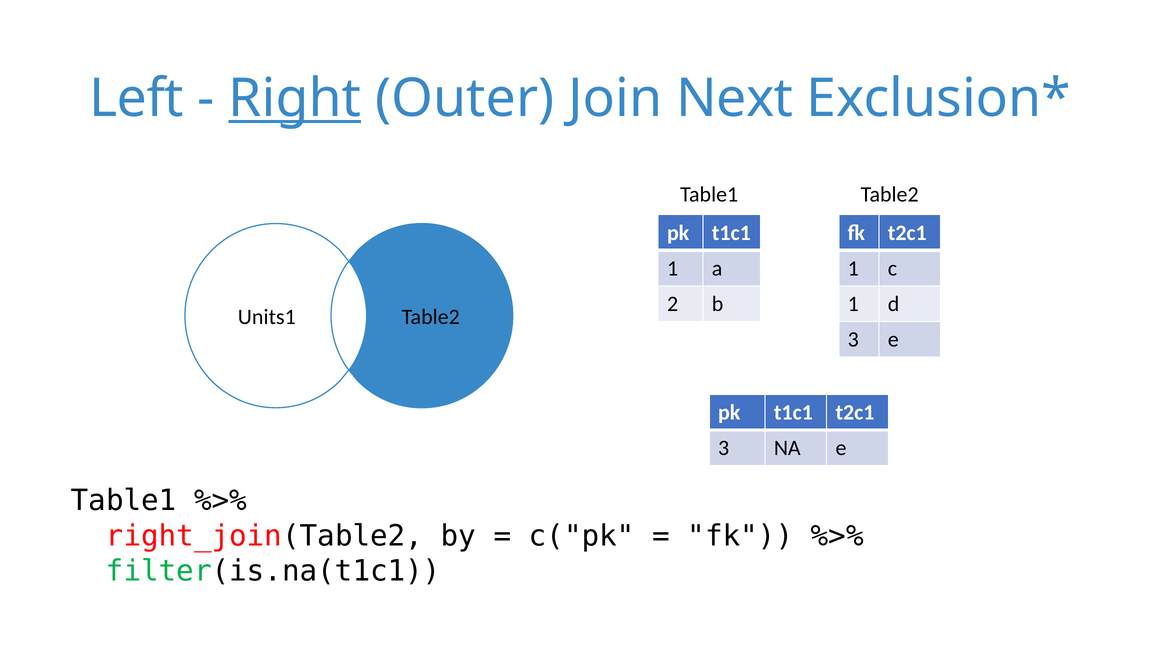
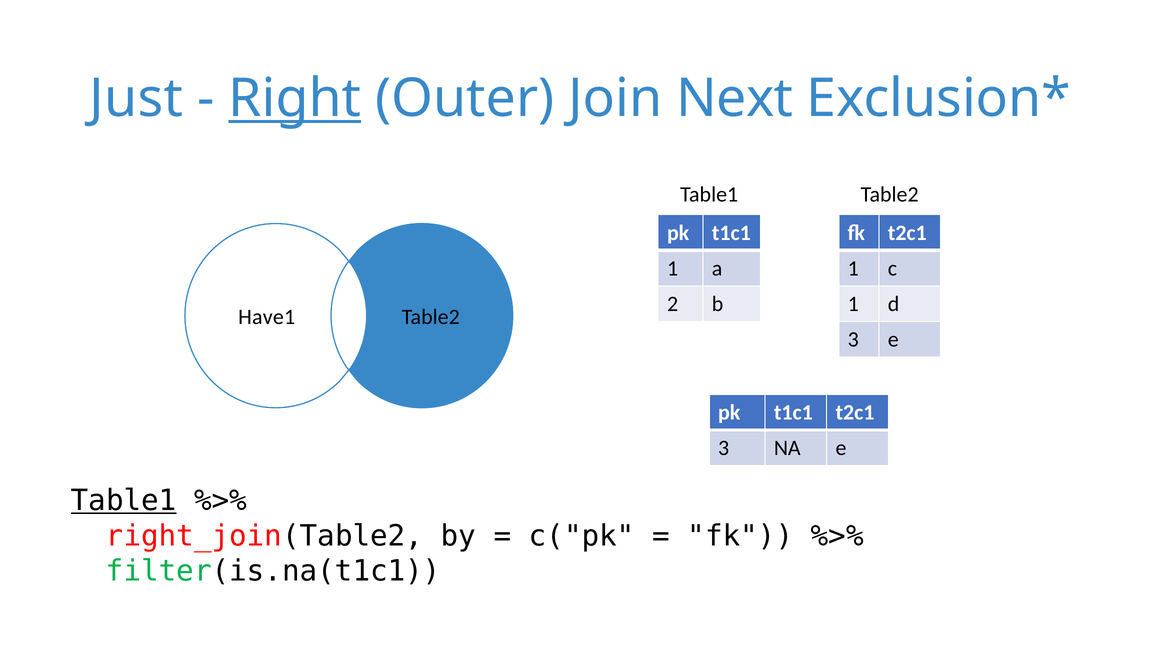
Left: Left -> Just (136, 98)
Units1: Units1 -> Have1 (267, 317)
Table1 underline: none -> present (124, 501)
